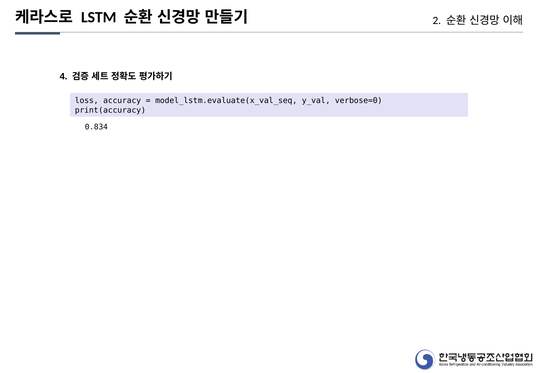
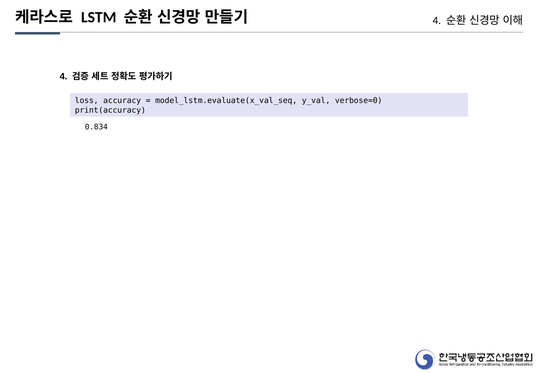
2: 2 -> 4 (437, 20)
